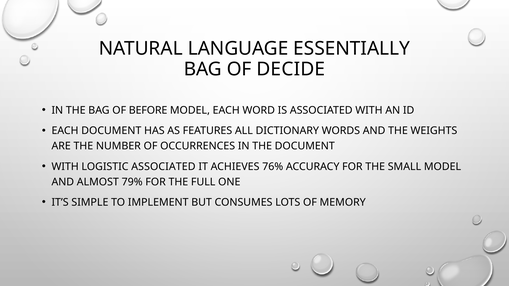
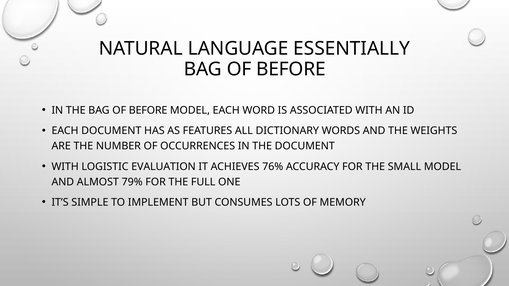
DECIDE: DECIDE -> BEFORE (291, 69)
LOGISTIC ASSOCIATED: ASSOCIATED -> EVALUATION (164, 167)
